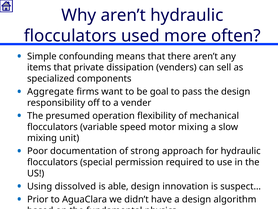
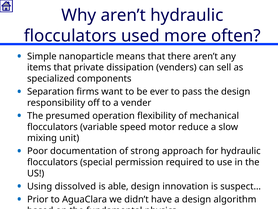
confounding: confounding -> nanoparticle (86, 56)
Aggregate: Aggregate -> Separation (51, 91)
goal: goal -> ever (159, 91)
motor mixing: mixing -> reduce (193, 127)
